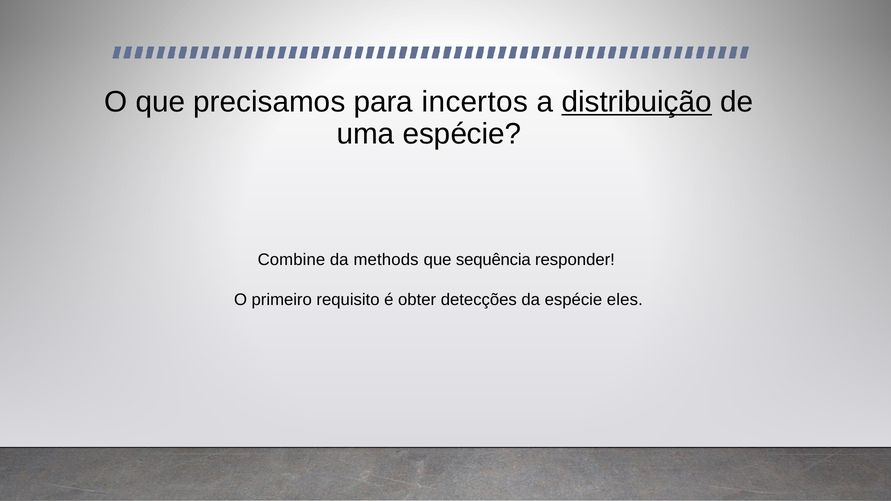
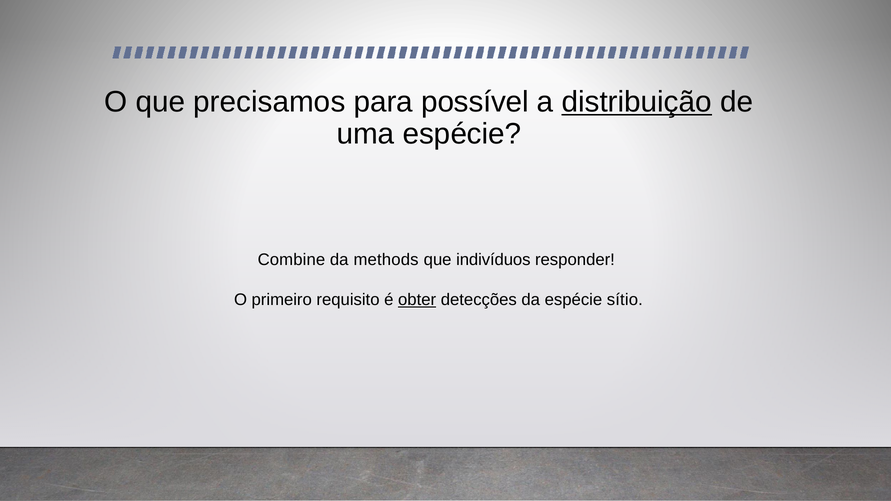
incertos: incertos -> possível (475, 102)
sequência: sequência -> indivíduos (493, 260)
obter underline: none -> present (417, 300)
eles: eles -> sítio (625, 300)
